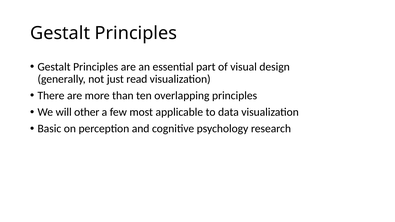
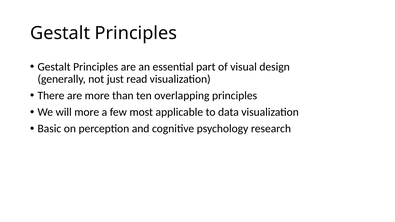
will other: other -> more (87, 112)
